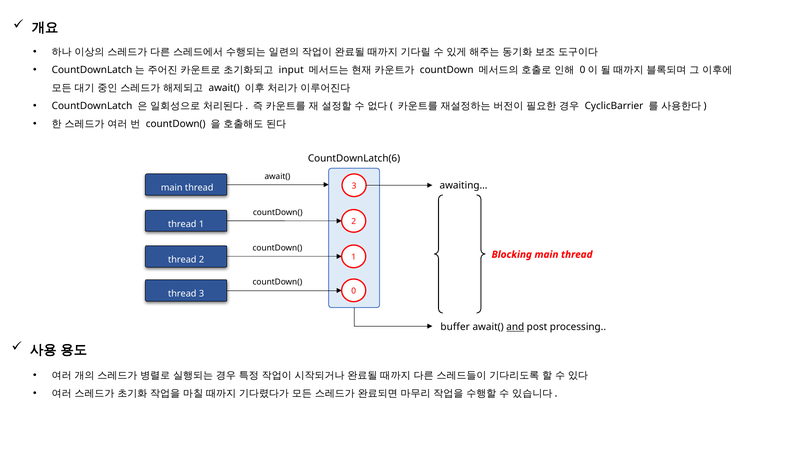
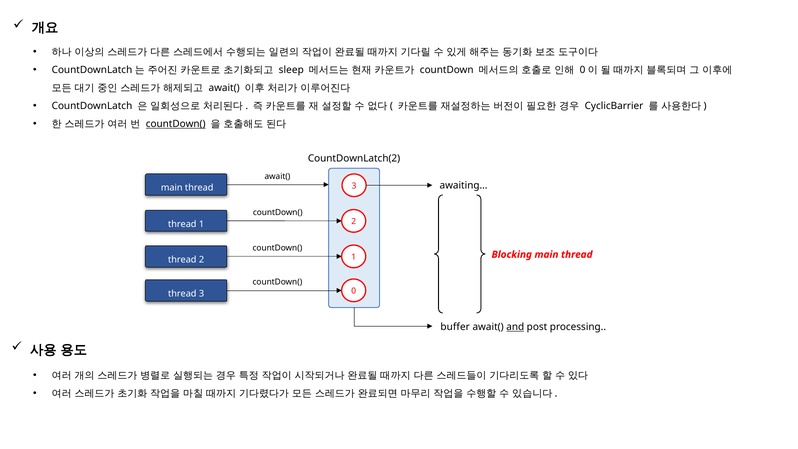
input: input -> sleep (291, 70)
countDown( underline: none -> present (176, 124)
CountDownLatch(6: CountDownLatch(6 -> CountDownLatch(2 (354, 159)
